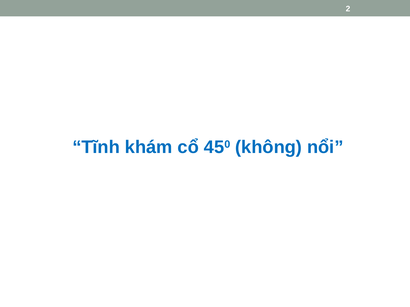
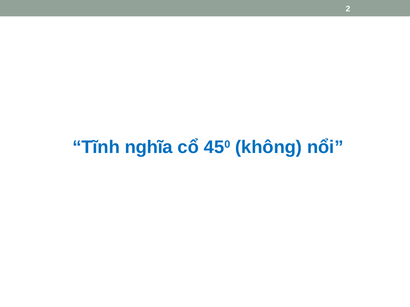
khám: khám -> nghĩa (149, 147)
